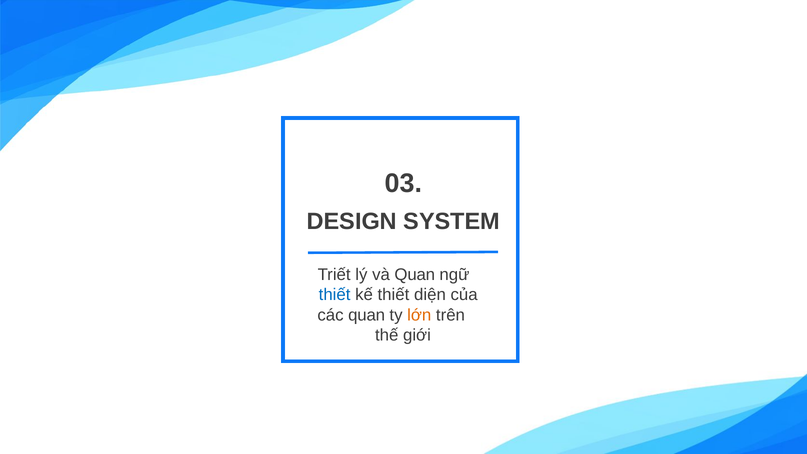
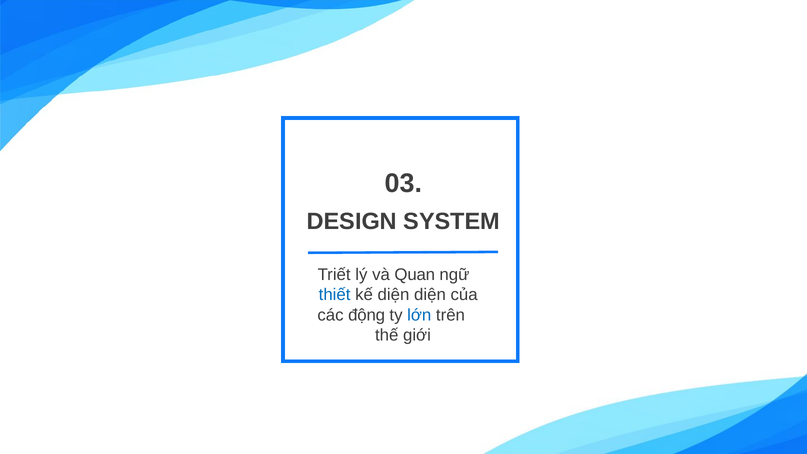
kế thiết: thiết -> diện (393, 295)
các quan: quan -> động (367, 315)
lớn colour: orange -> blue (419, 315)
